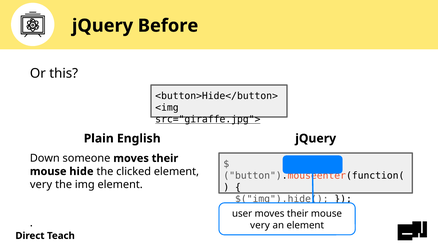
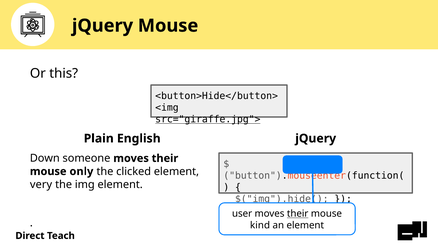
jQuery Before: Before -> Mouse (168, 26)
hide: hide -> only (81, 172)
their underline: none -> present (298, 214)
very: very -> kind (260, 226)
